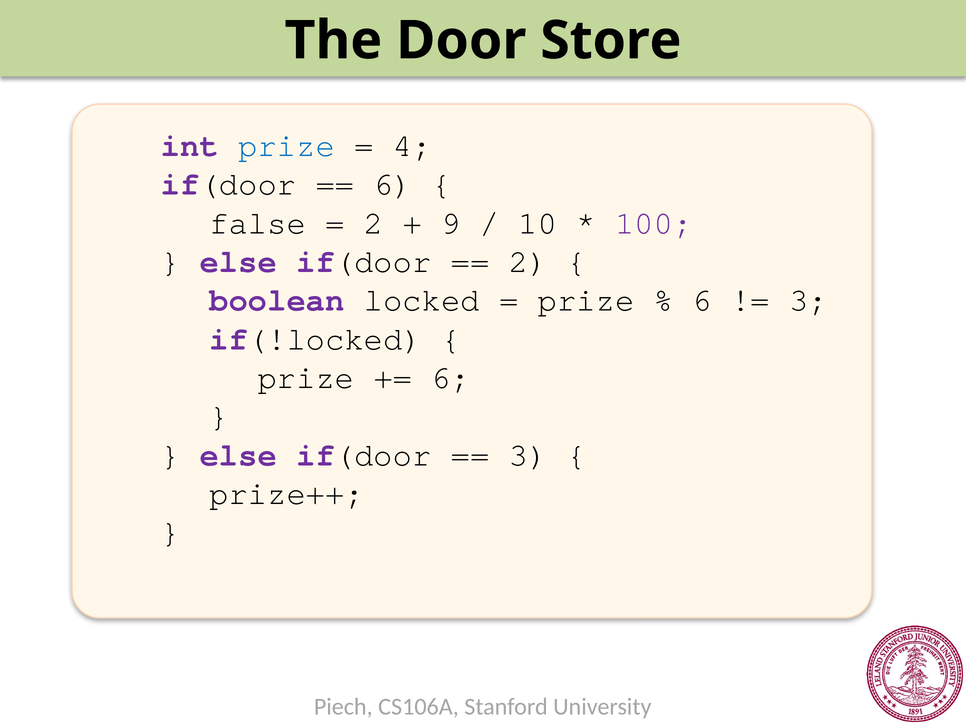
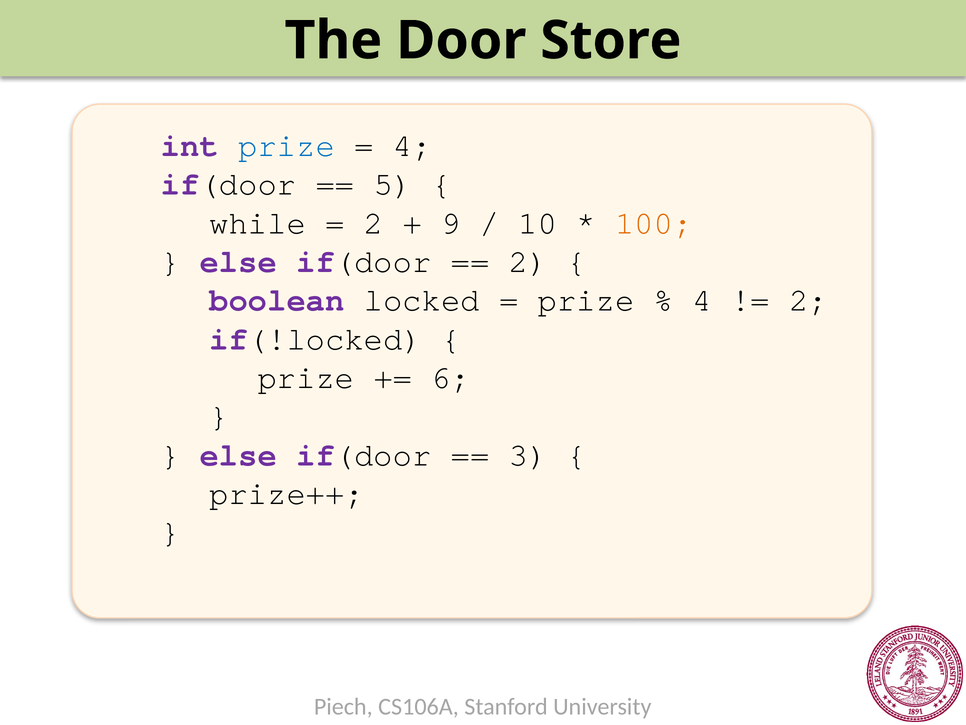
6: 6 -> 5 (393, 184)
false: false -> while (258, 223)
100 colour: purple -> orange (654, 223)
6: 6 -> 4 (702, 300)
3: 3 -> 2 (808, 300)
